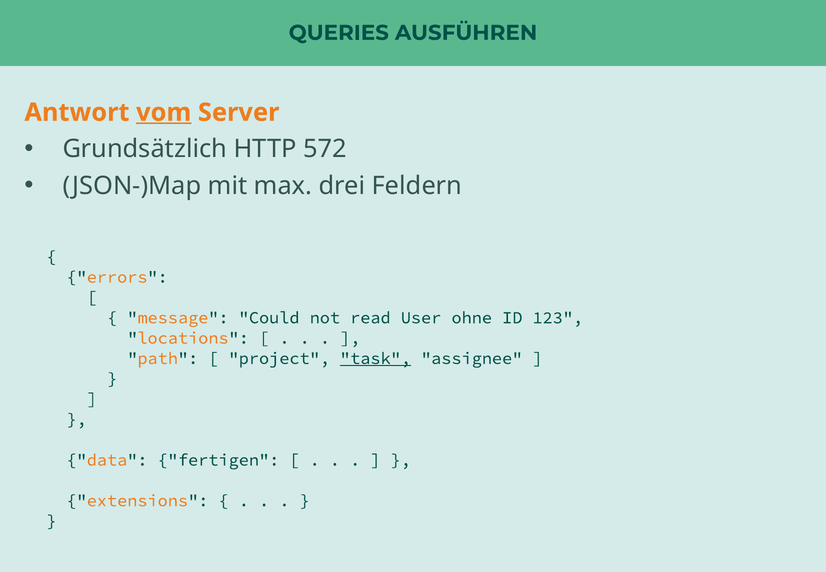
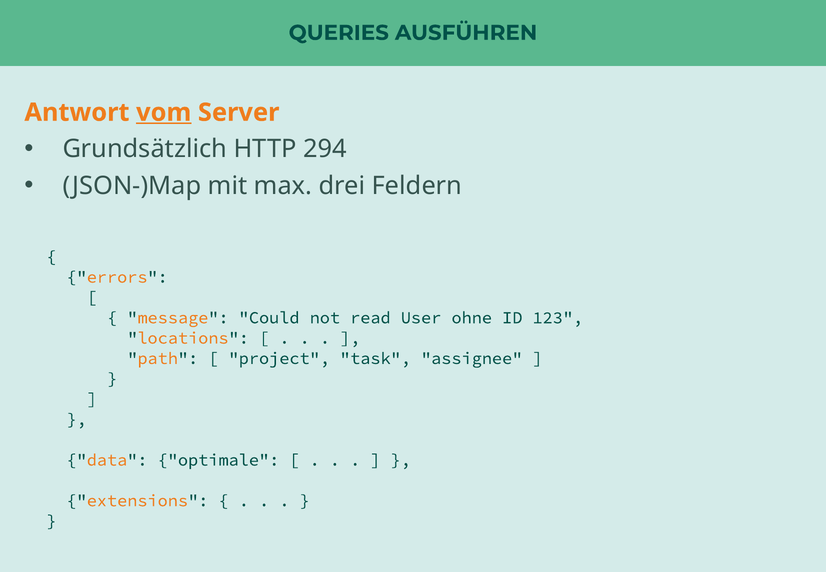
572: 572 -> 294 (325, 149)
task underline: present -> none (375, 358)
fertigen: fertigen -> optimale (218, 460)
